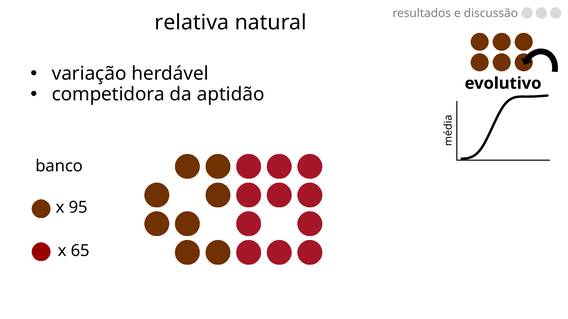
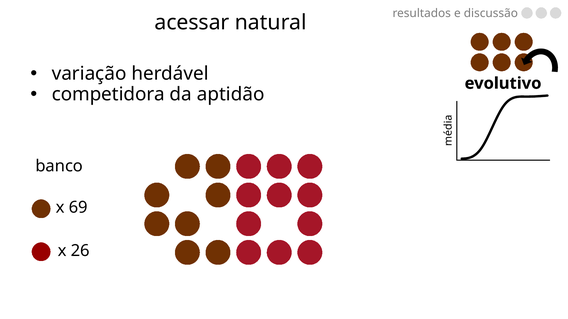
relativa: relativa -> acessar (192, 22)
95: 95 -> 69 (78, 208)
65: 65 -> 26 (80, 251)
